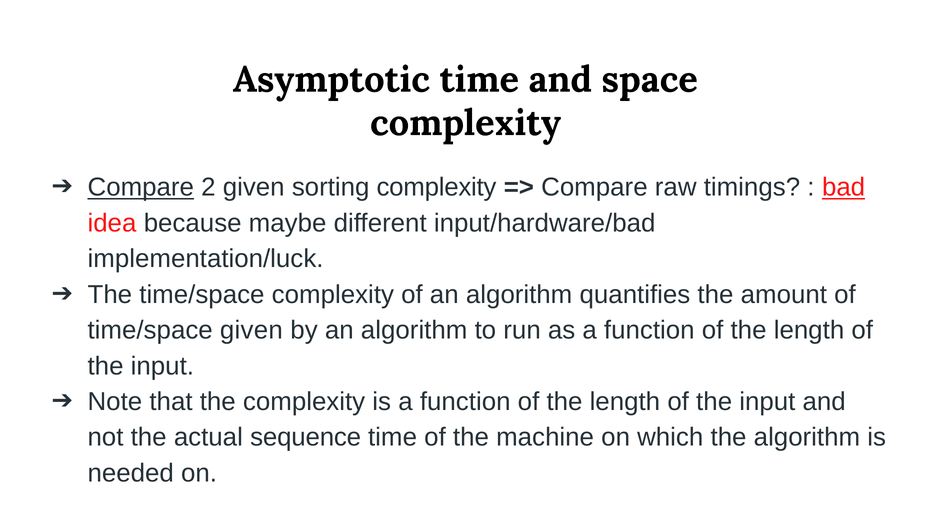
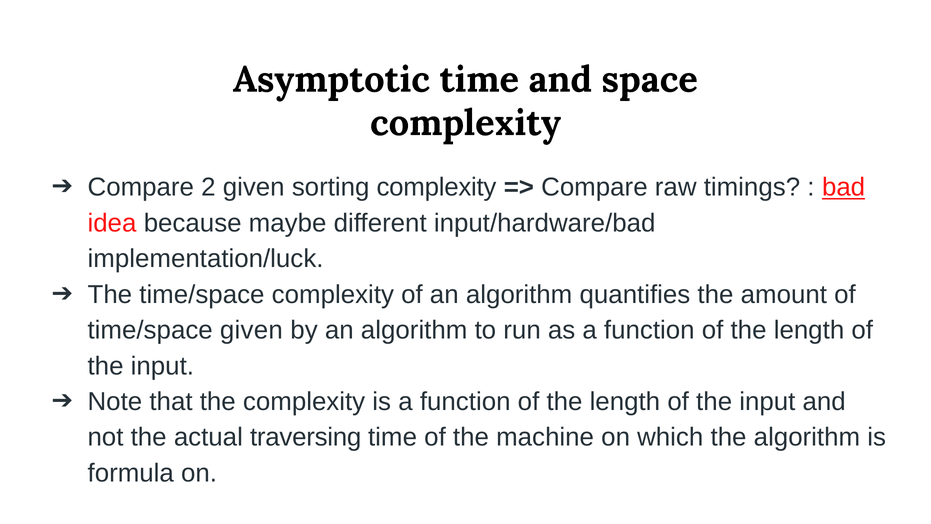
Compare underline: present -> none (141, 187)
sequence: sequence -> traversing (306, 437)
needed: needed -> formula (131, 473)
